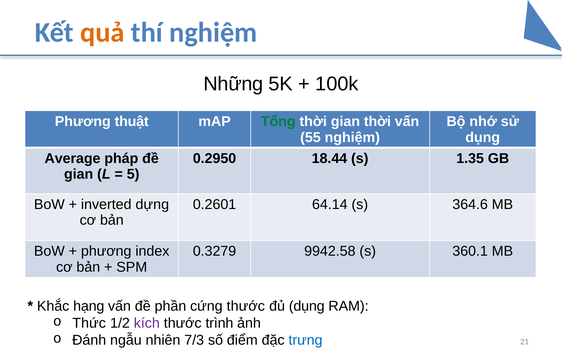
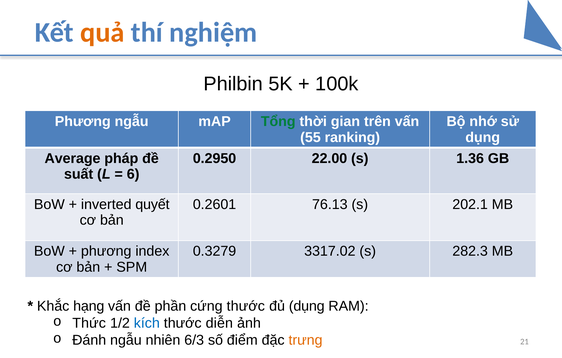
Những: Những -> Philbin (233, 84)
Phương thuật: thuật -> ngẫu (132, 121)
gian thời: thời -> trên (377, 121)
55 nghiệm: nghiệm -> ranking (352, 137)
18.44: 18.44 -> 22.00 (329, 158)
1.35: 1.35 -> 1.36 (470, 158)
gian: gian -> suất (79, 174)
5: 5 -> 6 (133, 174)
dựng: dựng -> quyết (152, 204)
64.14: 64.14 -> 76.13 (330, 204)
364.6: 364.6 -> 202.1 (470, 204)
9942.58: 9942.58 -> 3317.02 (330, 251)
360.1: 360.1 -> 282.3 (470, 251)
kích colour: purple -> blue (147, 323)
trình: trình -> diễn (219, 323)
7/3: 7/3 -> 6/3 (194, 340)
trưng colour: blue -> orange (306, 340)
